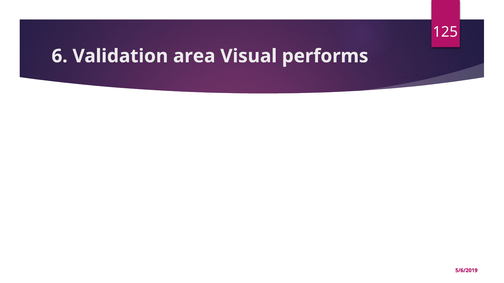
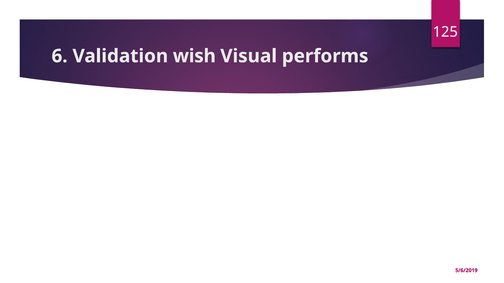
area: area -> wish (194, 56)
